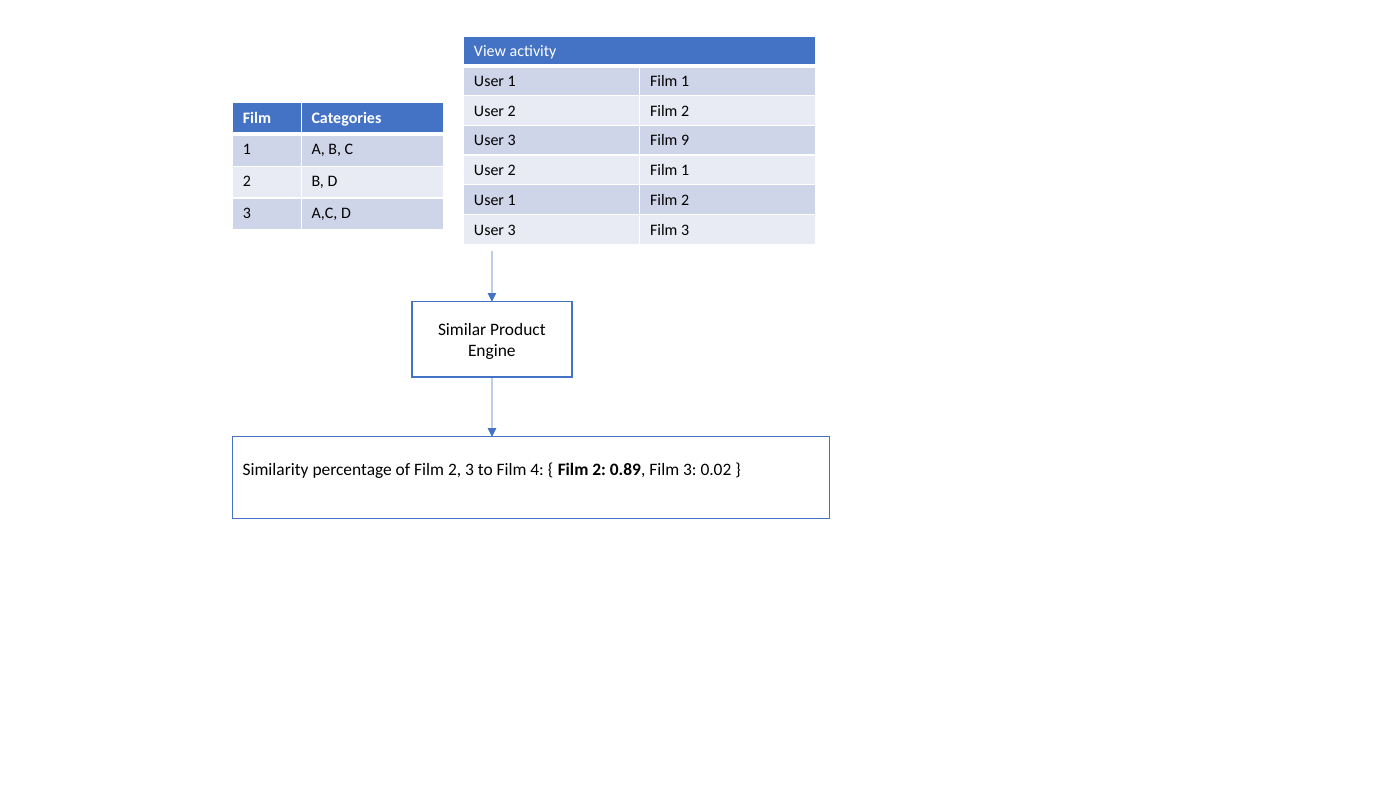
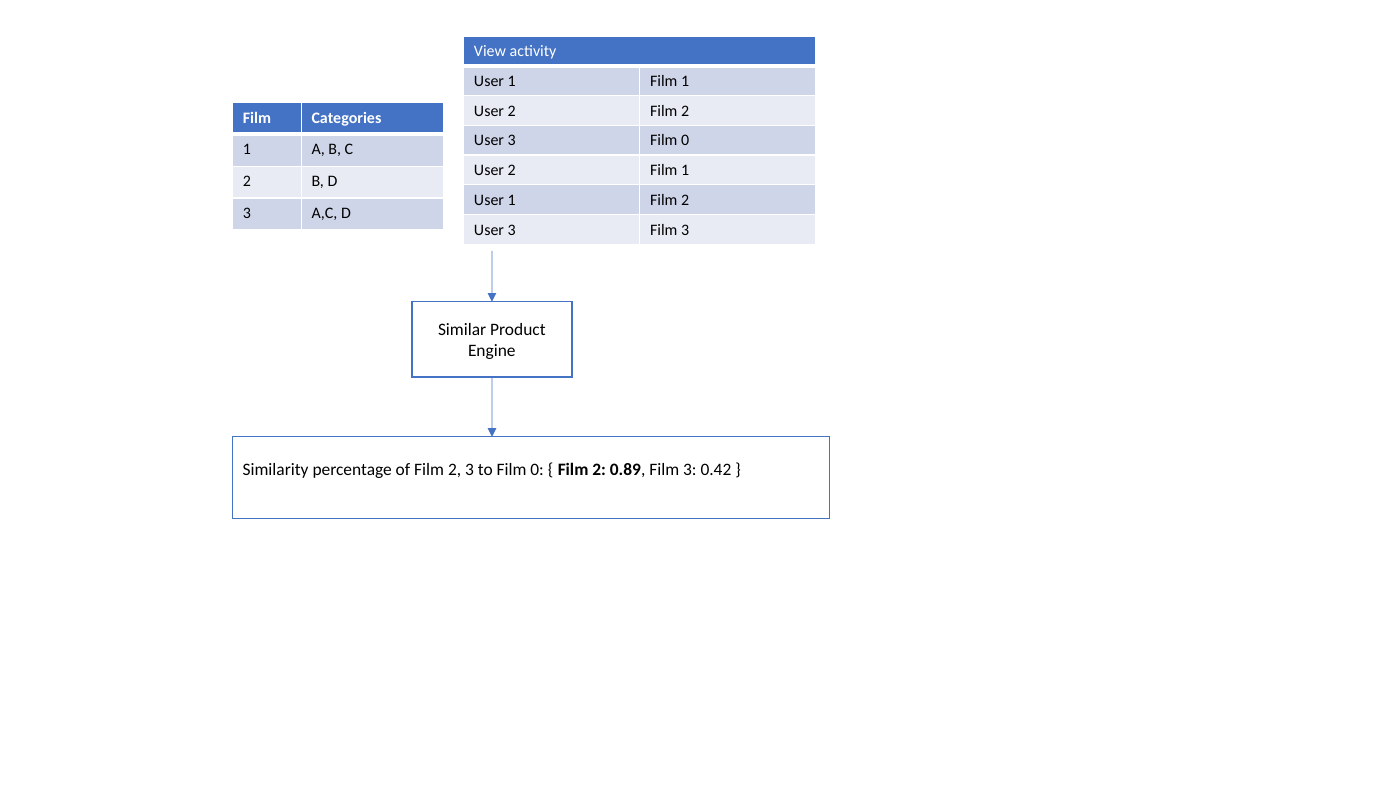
3 Film 9: 9 -> 0 (685, 141)
to Film 4: 4 -> 0 (537, 469)
0.02: 0.02 -> 0.42 (716, 469)
